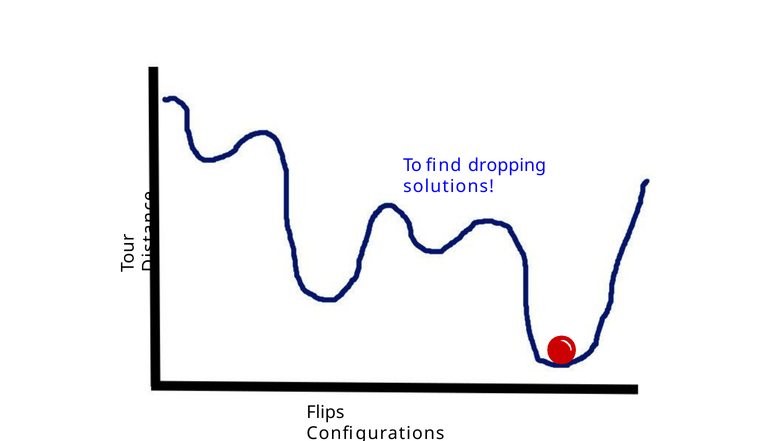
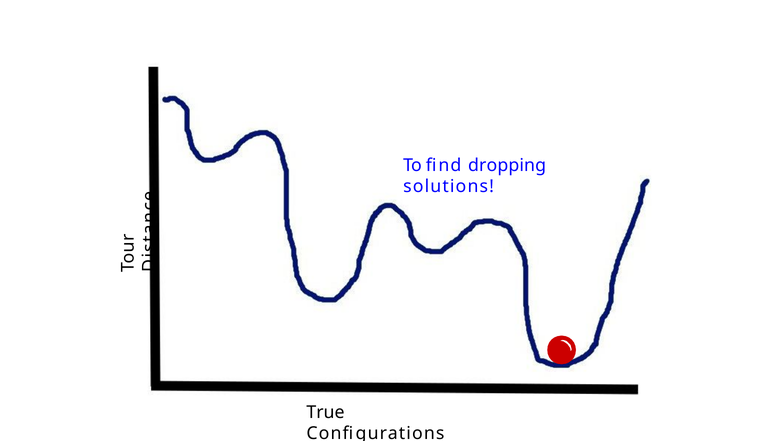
Flips: Flips -> True (325, 413)
